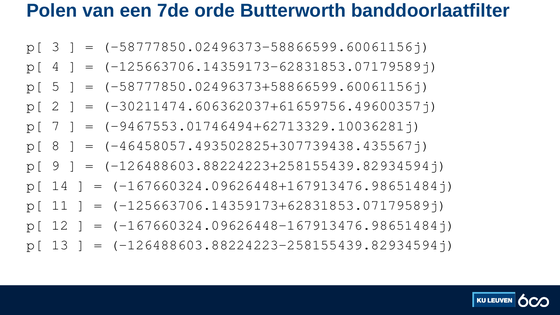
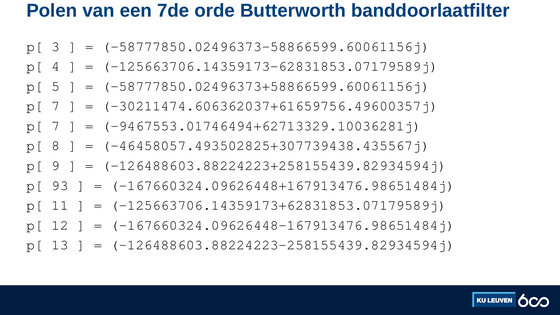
2: 2 -> 7 (56, 106)
14: 14 -> 93 (60, 185)
